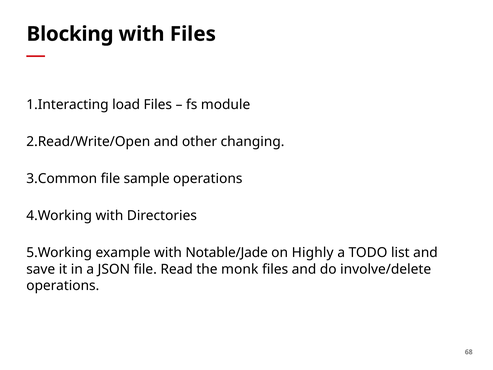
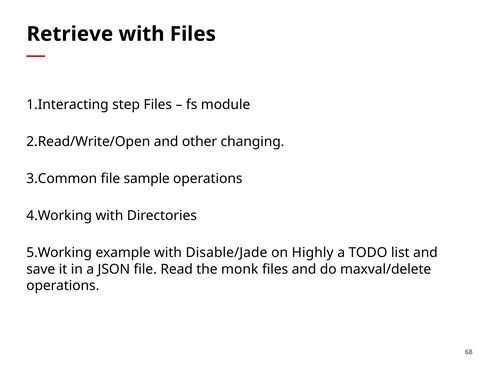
Blocking: Blocking -> Retrieve (70, 34)
load: load -> step (126, 105)
Notable/Jade: Notable/Jade -> Disable/Jade (226, 253)
involve/delete: involve/delete -> maxval/delete (386, 269)
